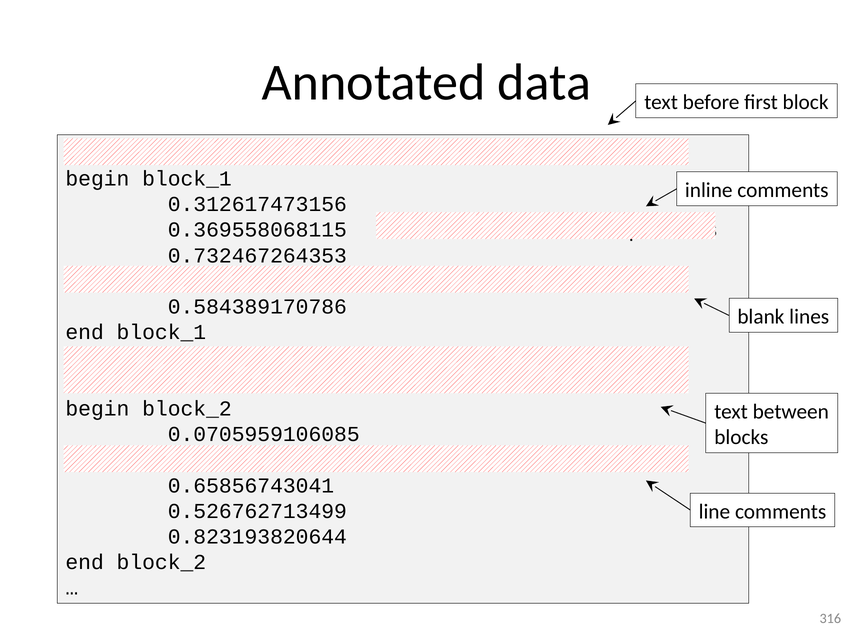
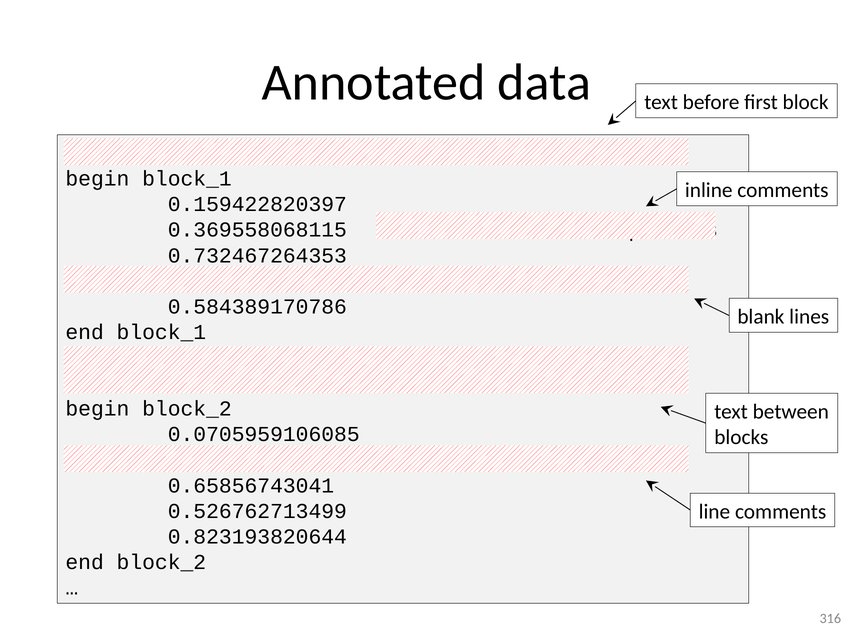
0.312617473156: 0.312617473156 -> 0.159422820397 (257, 205)
